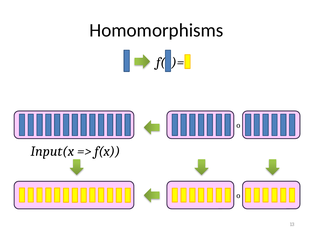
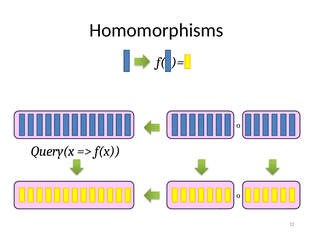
Input(x: Input(x -> Query(x (52, 151)
